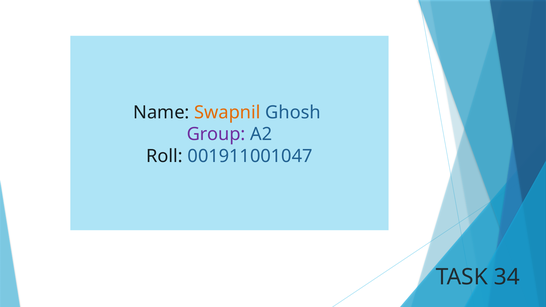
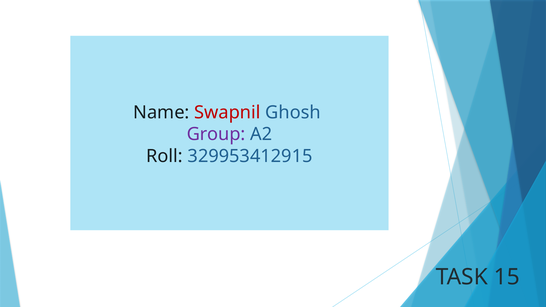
Swapnil colour: orange -> red (227, 113)
001911001047: 001911001047 -> 329953412915 (250, 156)
34: 34 -> 15 (507, 277)
